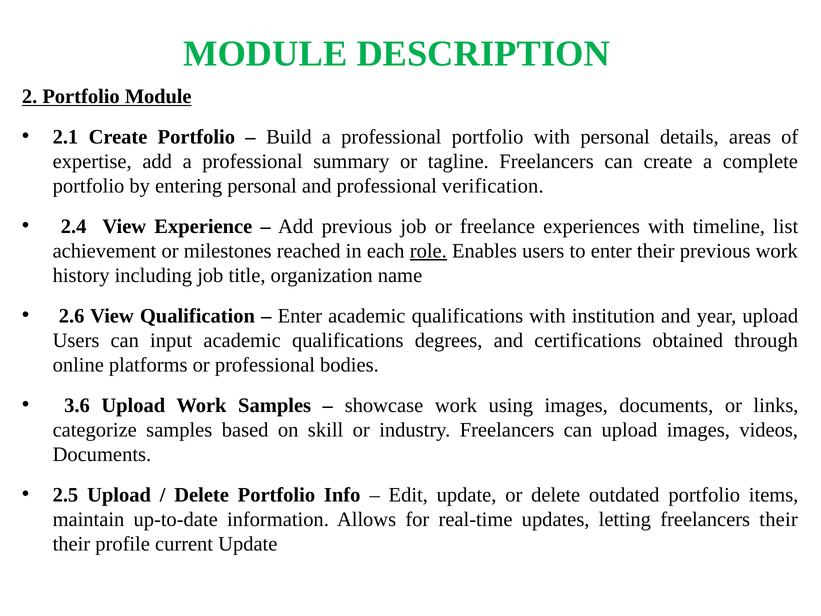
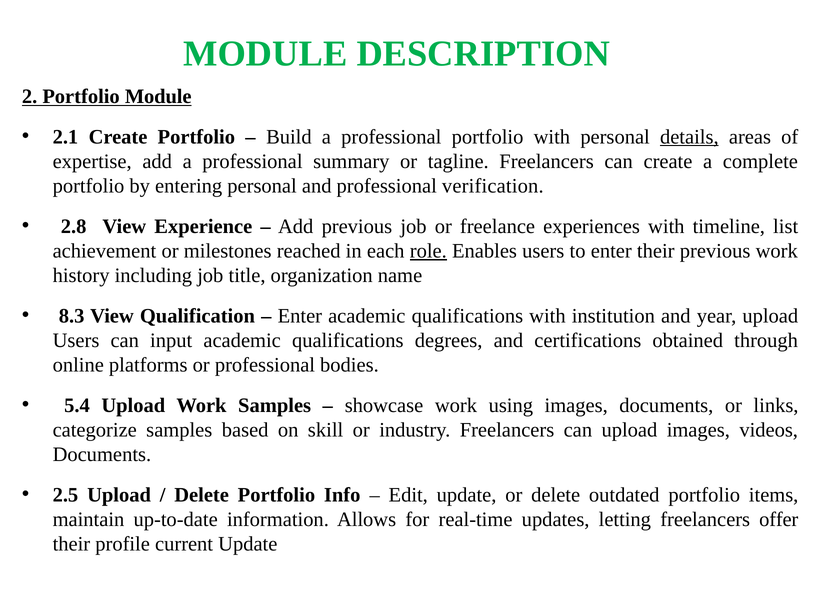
details underline: none -> present (689, 137)
2.4: 2.4 -> 2.8 (74, 226)
2.6: 2.6 -> 8.3 (72, 316)
3.6: 3.6 -> 5.4 (77, 405)
freelancers their: their -> offer (779, 519)
